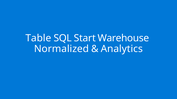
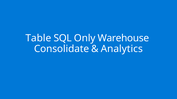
Start: Start -> Only (85, 38)
Normalized: Normalized -> Consolidate (62, 49)
